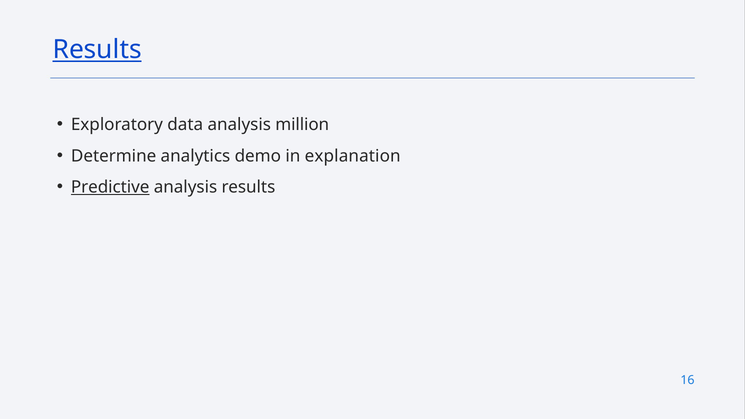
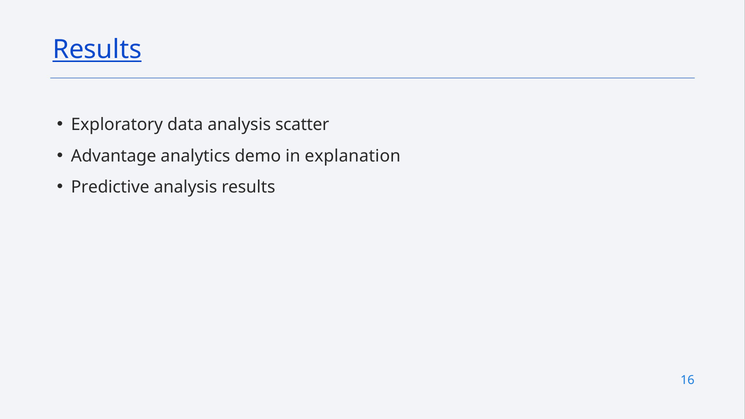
million: million -> scatter (302, 125)
Determine: Determine -> Advantage (114, 156)
Predictive underline: present -> none (110, 187)
